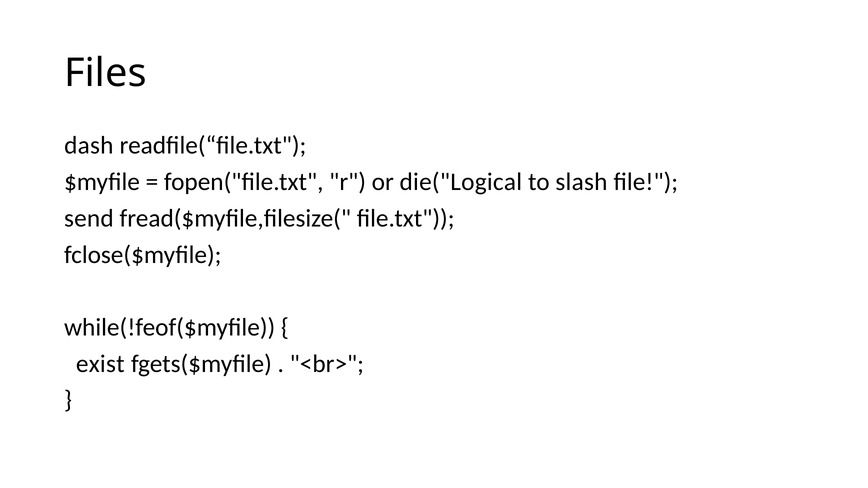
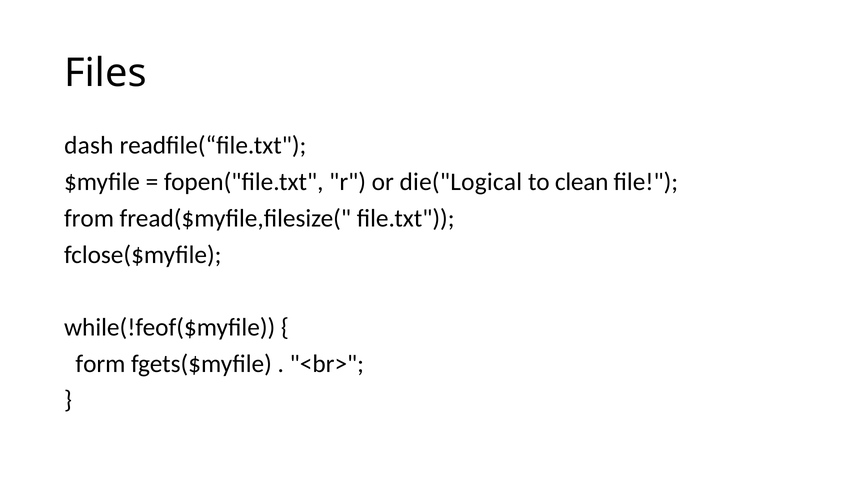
slash: slash -> clean (582, 182)
send: send -> from (89, 218)
exist: exist -> form (100, 364)
